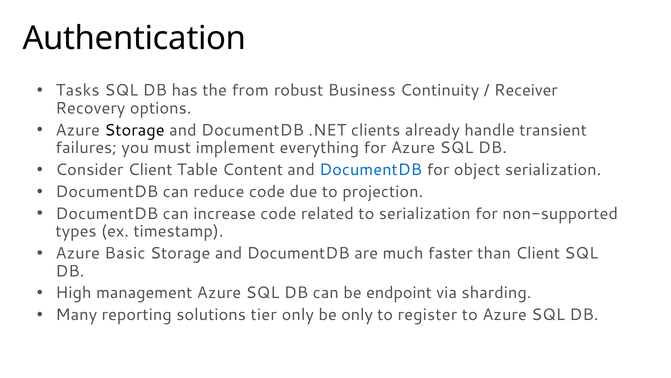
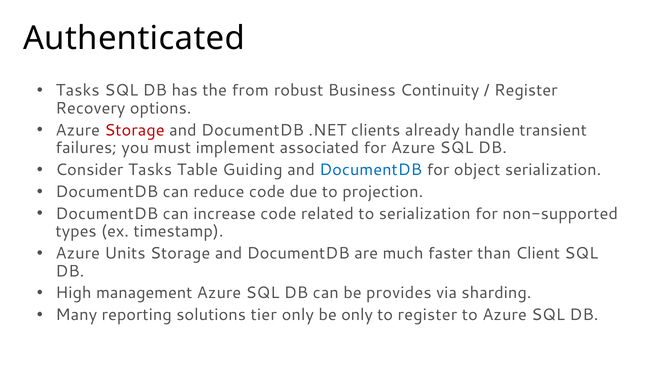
Authentication: Authentication -> Authenticated (134, 39)
Receiver: Receiver -> Register (526, 90)
Storage colour: black -> red (135, 130)
everything: everything -> associated (319, 148)
Consider Client: Client -> Tasks (150, 170)
Content: Content -> Guiding (253, 170)
Basic: Basic -> Units (125, 253)
endpoint: endpoint -> provides (399, 293)
